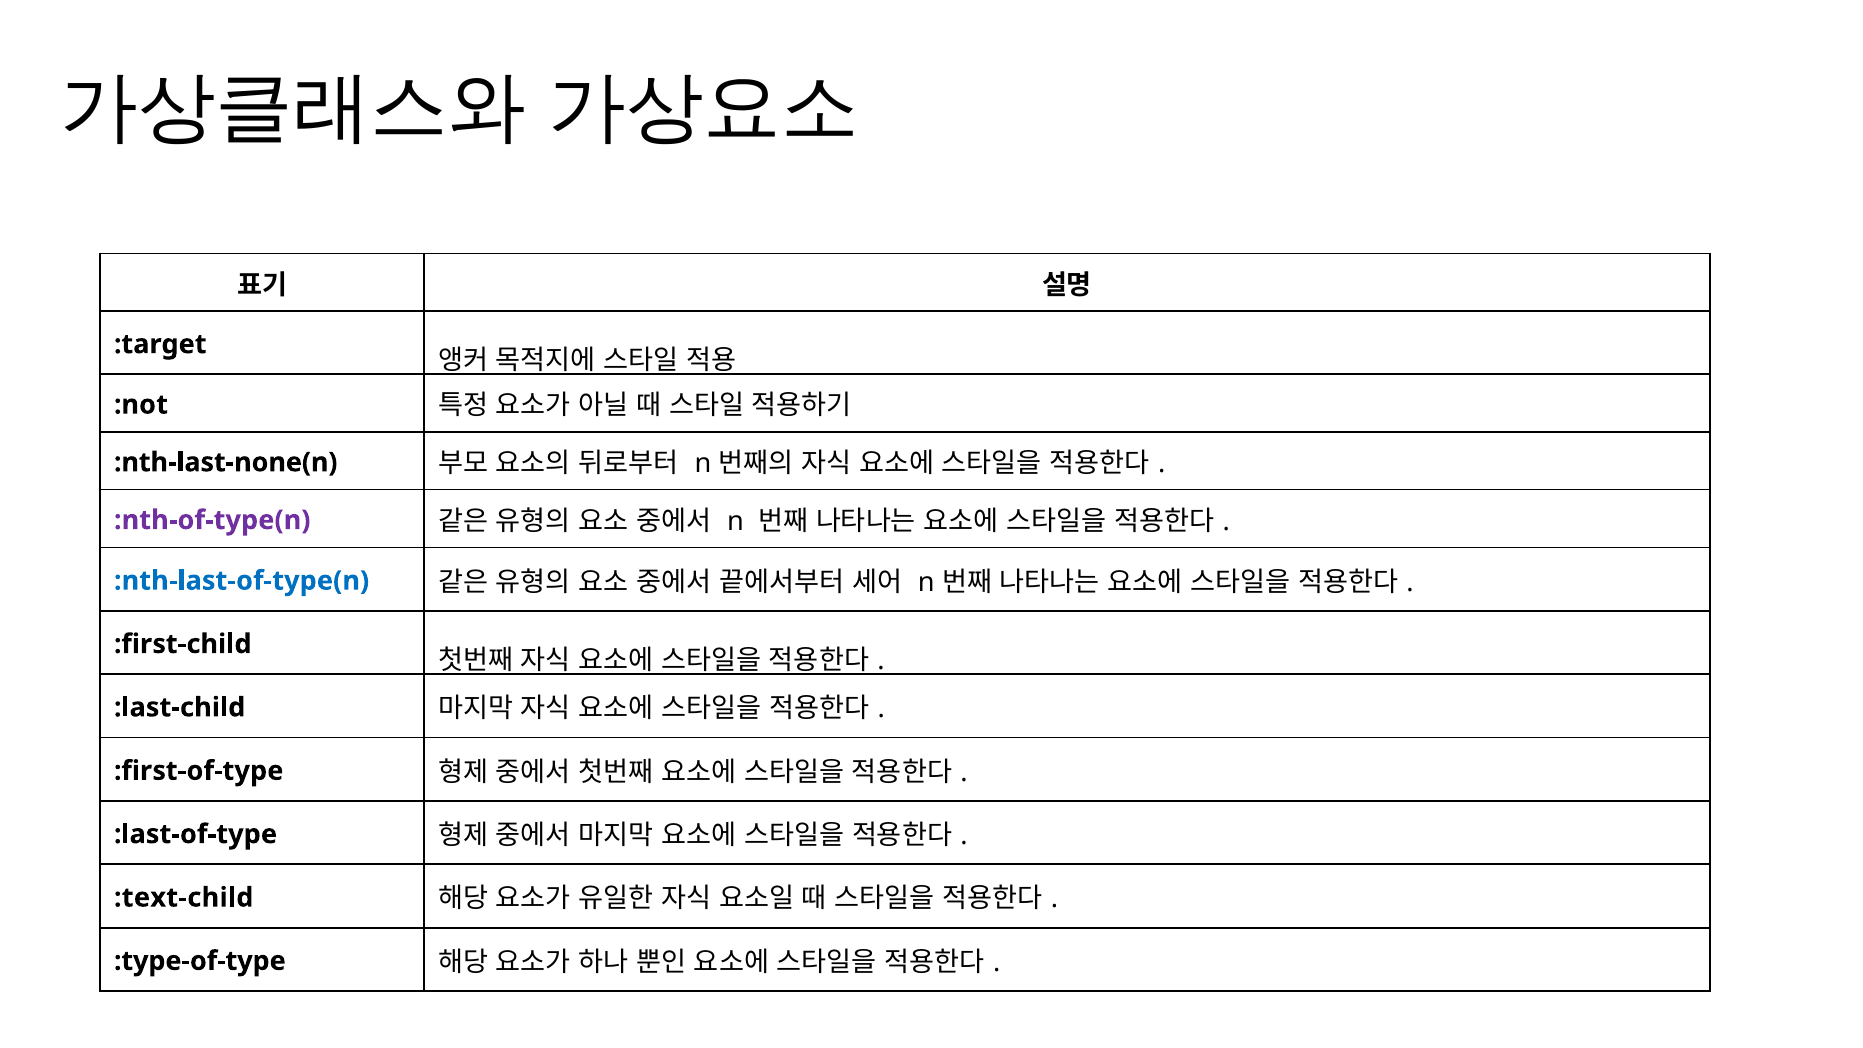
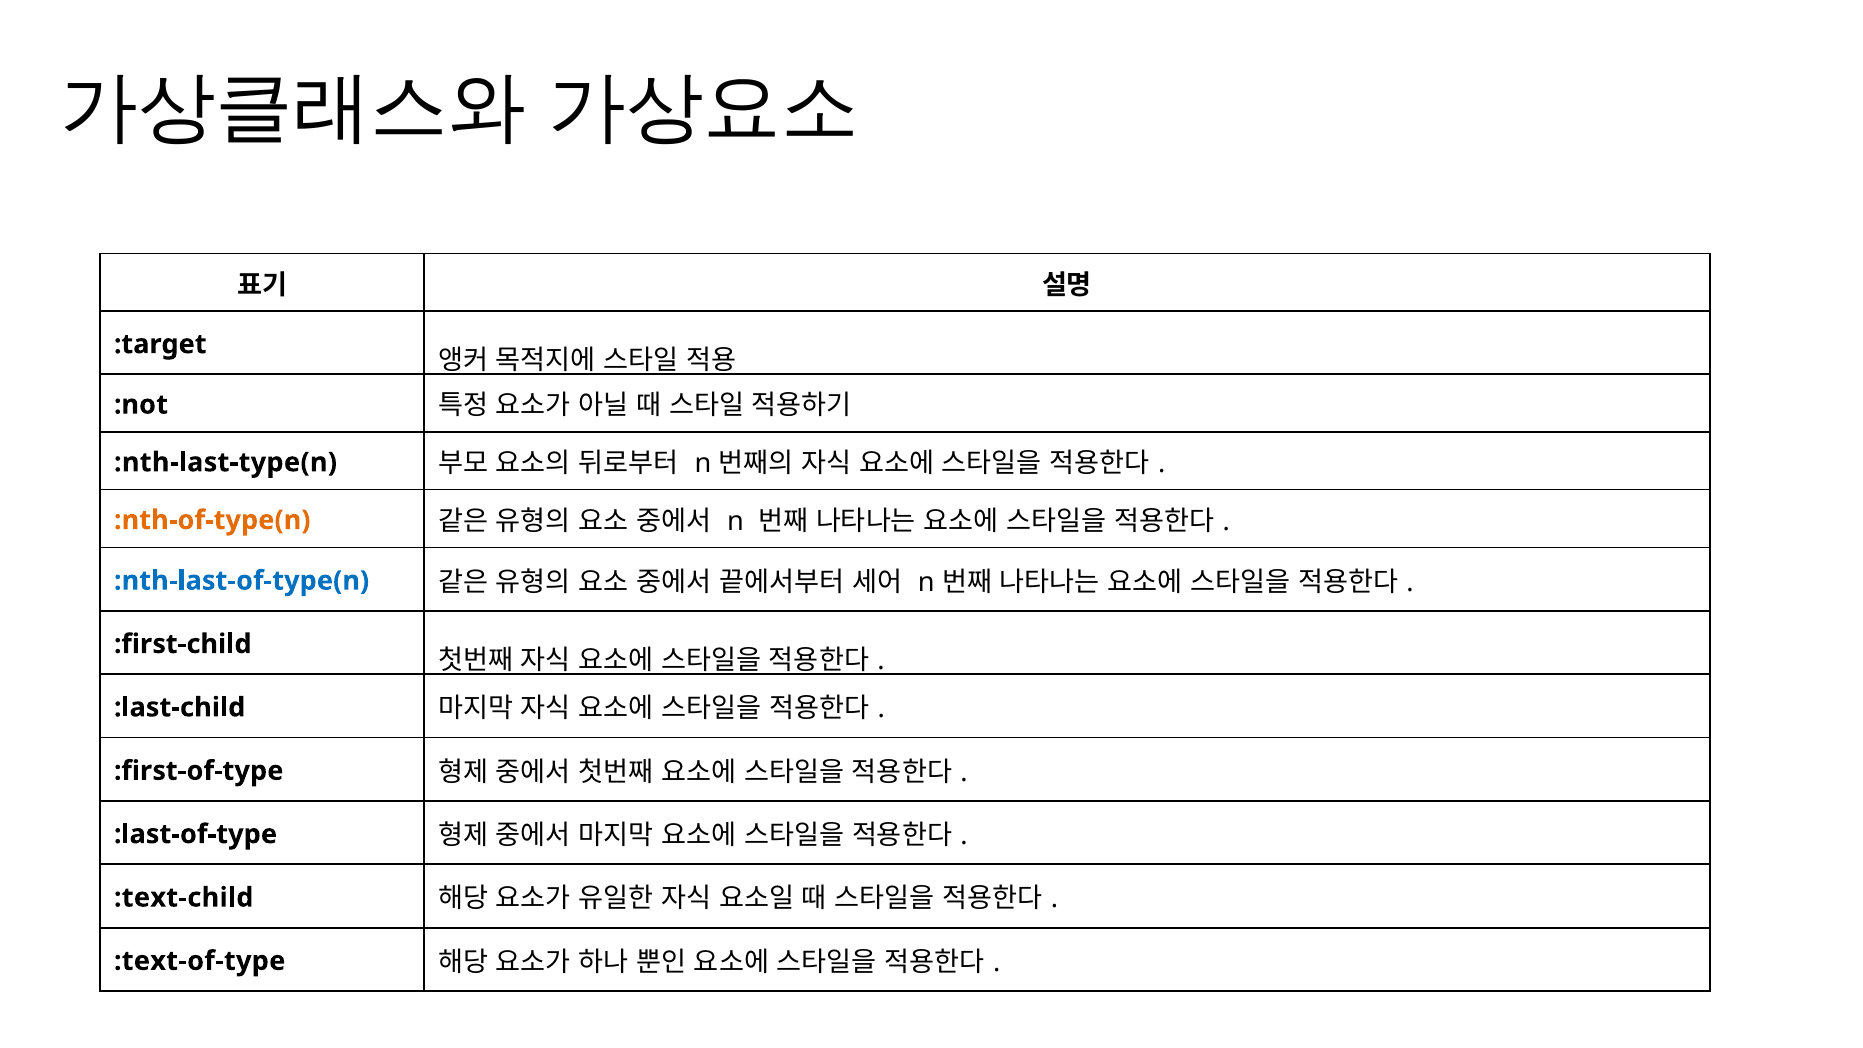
:nth-last-none(n: :nth-last-none(n -> :nth-last-type(n (226, 462)
:nth-of-type(n colour: purple -> orange (212, 520)
:type-of-type: :type-of-type -> :text-of-type (200, 961)
